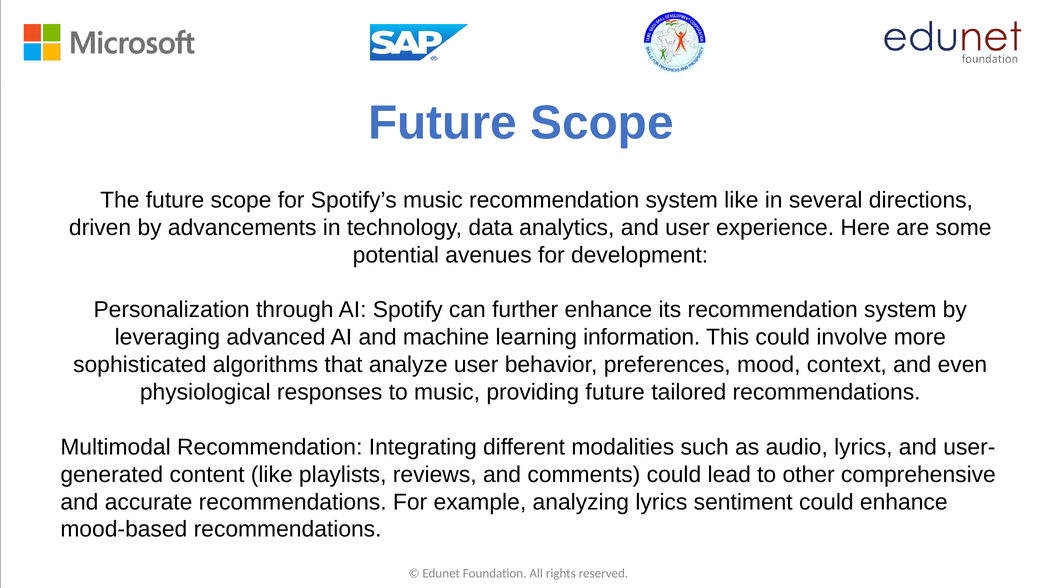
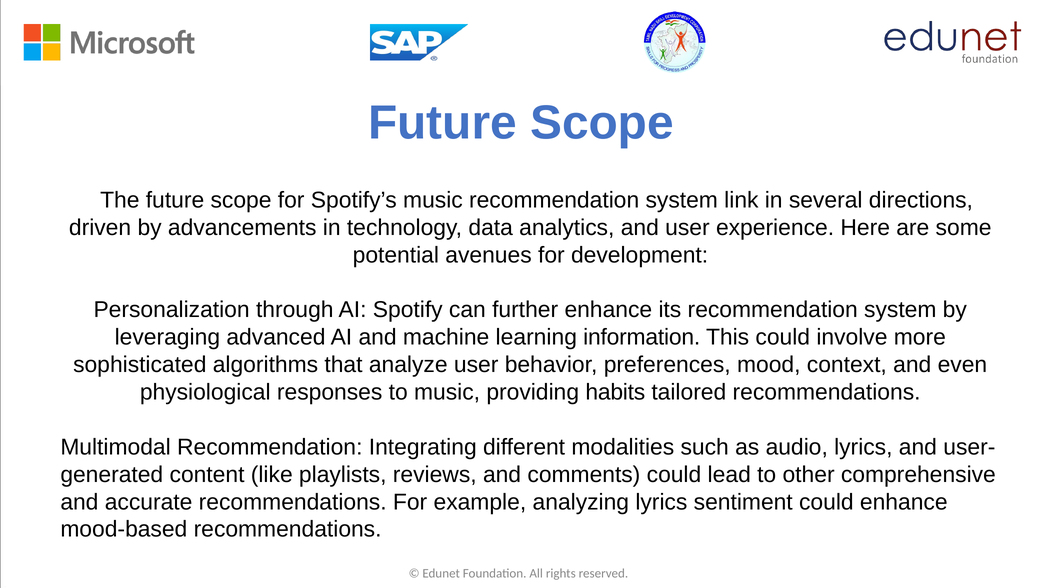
system like: like -> link (741, 200)
providing future: future -> habits (615, 392)
